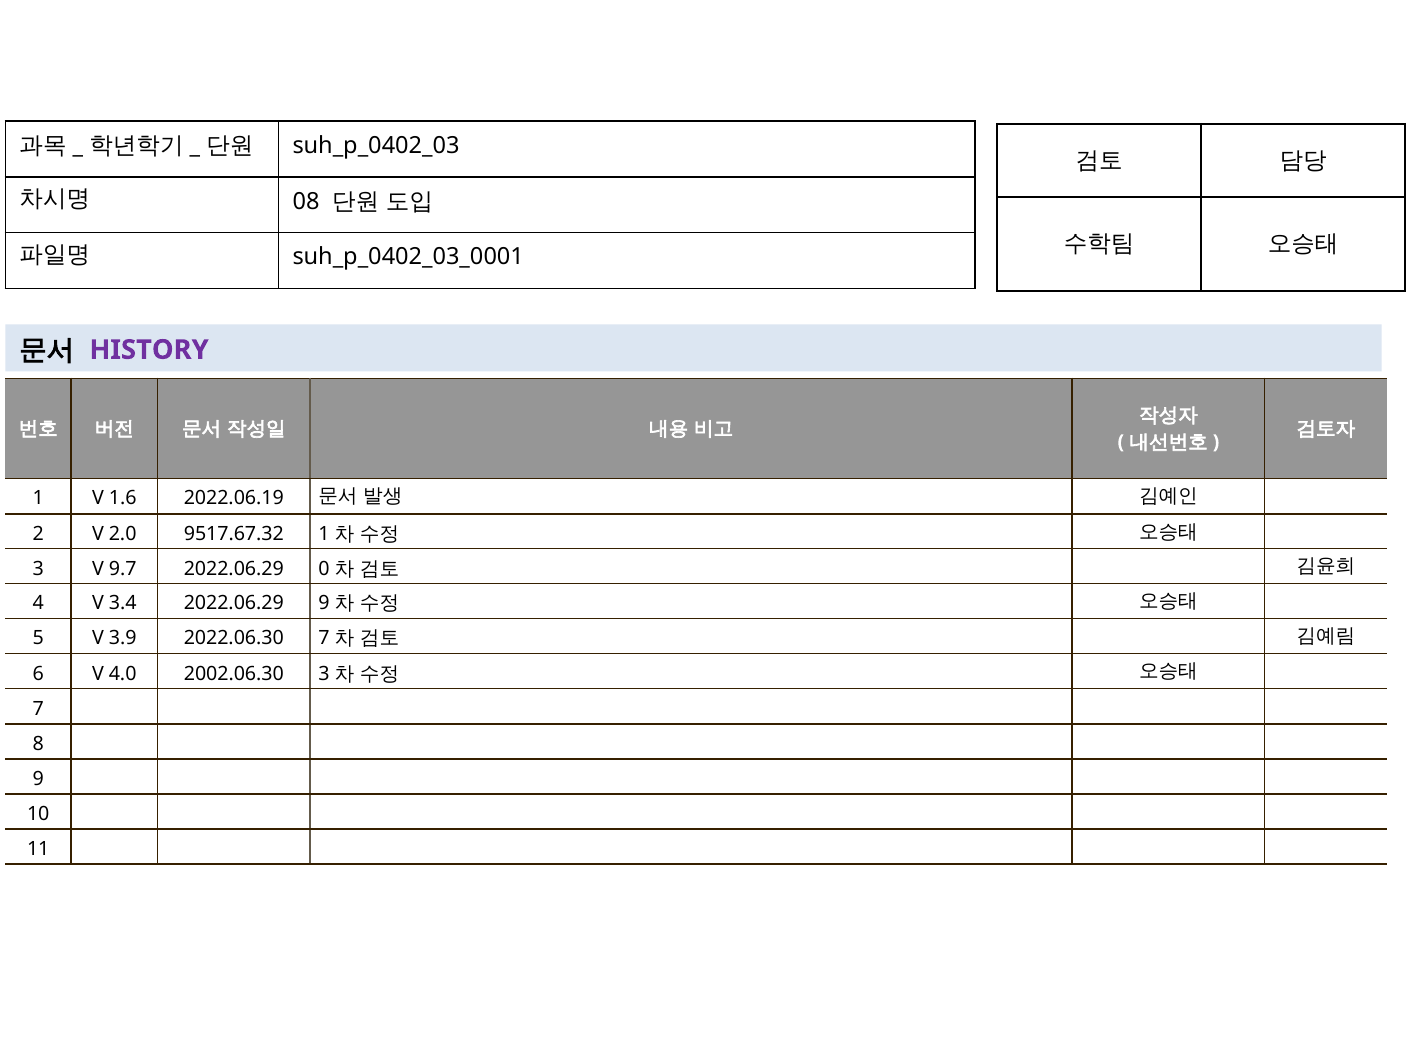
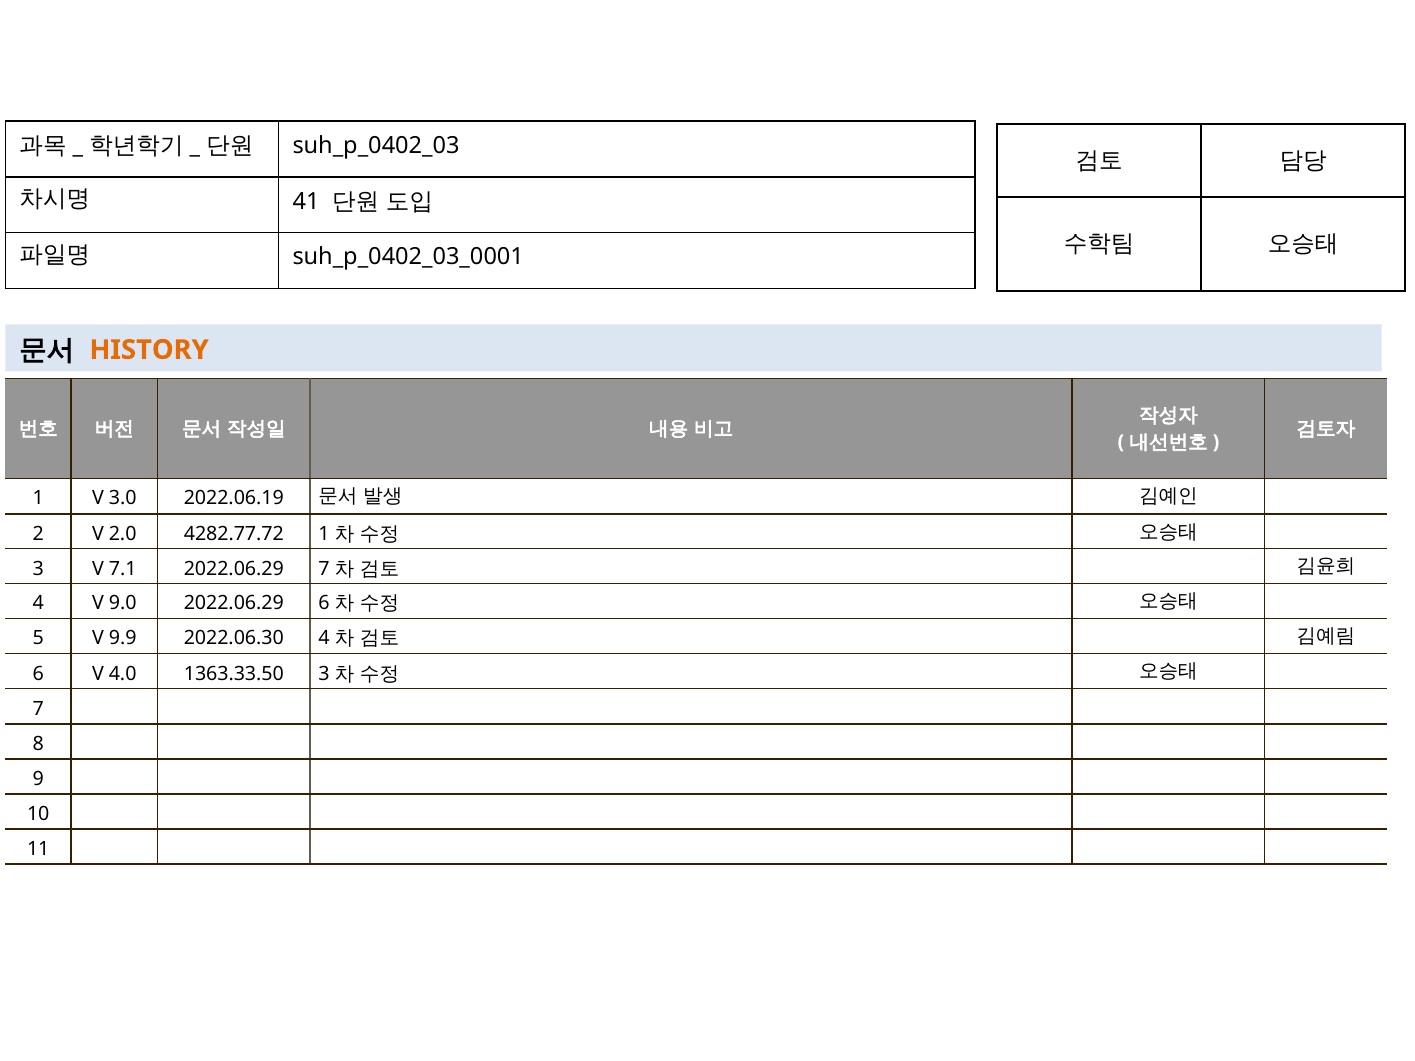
08: 08 -> 41 (306, 201)
HISTORY colour: purple -> orange (149, 350)
1.6: 1.6 -> 3.0 (123, 499)
9517.67.32: 9517.67.32 -> 4282.77.72 (234, 534)
9.7: 9.7 -> 7.1 (123, 569)
2022.06.29 0: 0 -> 7 (324, 569)
3.4: 3.4 -> 9.0 (123, 604)
2022.06.29 9: 9 -> 6 (324, 604)
3.9: 3.9 -> 9.9 (123, 639)
2022.06.30 7: 7 -> 4 (324, 639)
2002.06.30: 2002.06.30 -> 1363.33.50 (234, 674)
